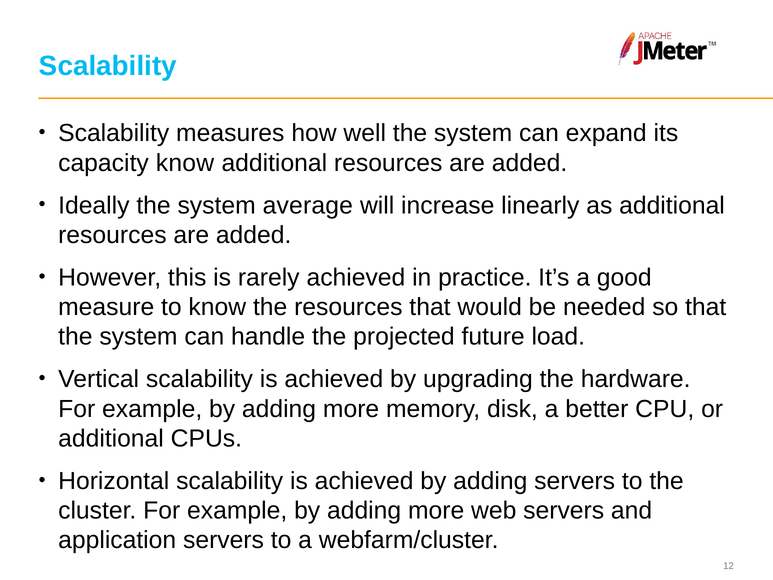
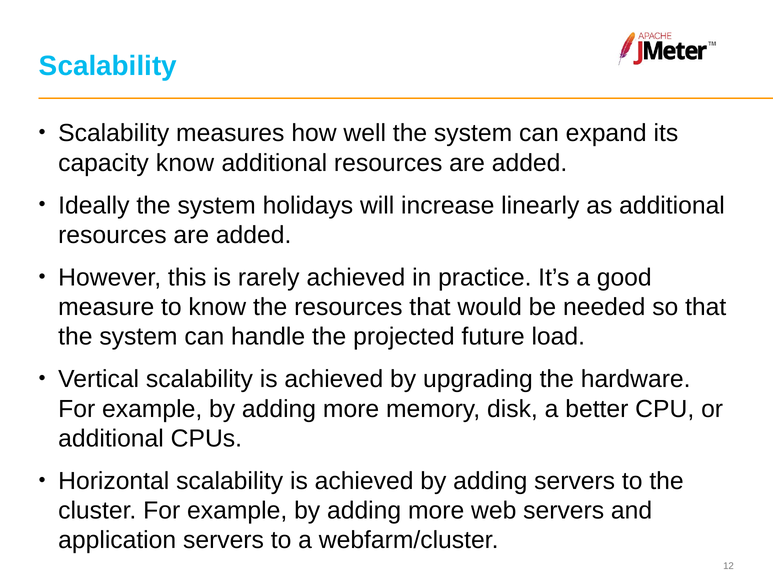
average: average -> holidays (308, 205)
